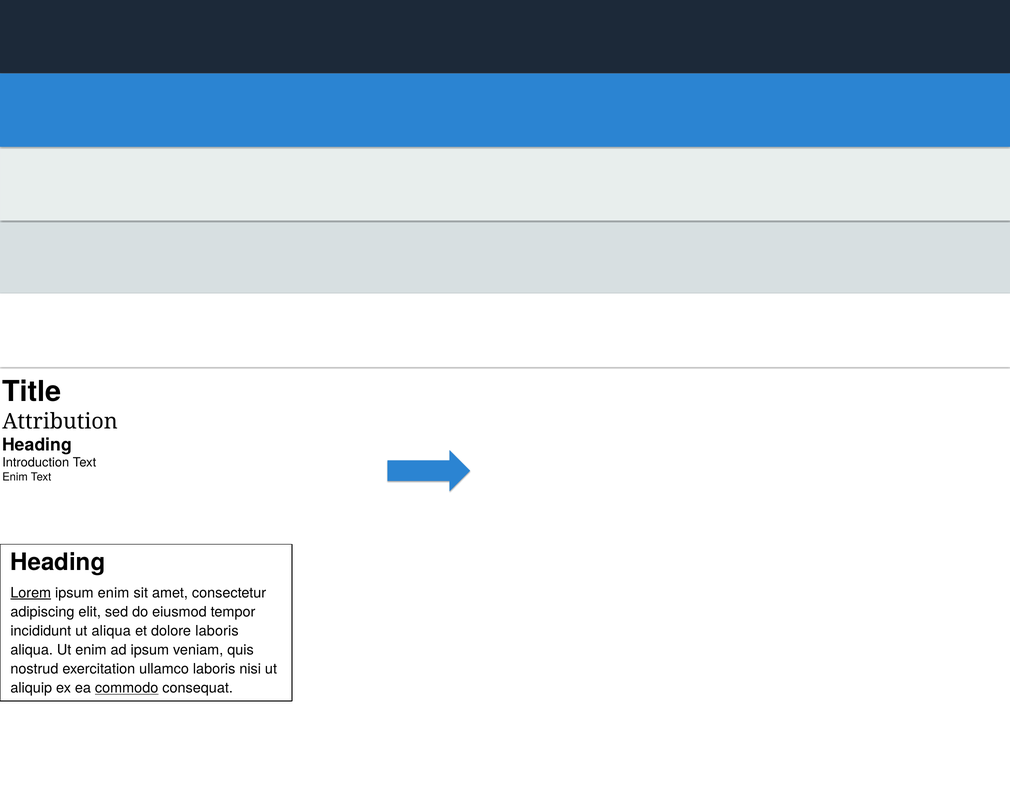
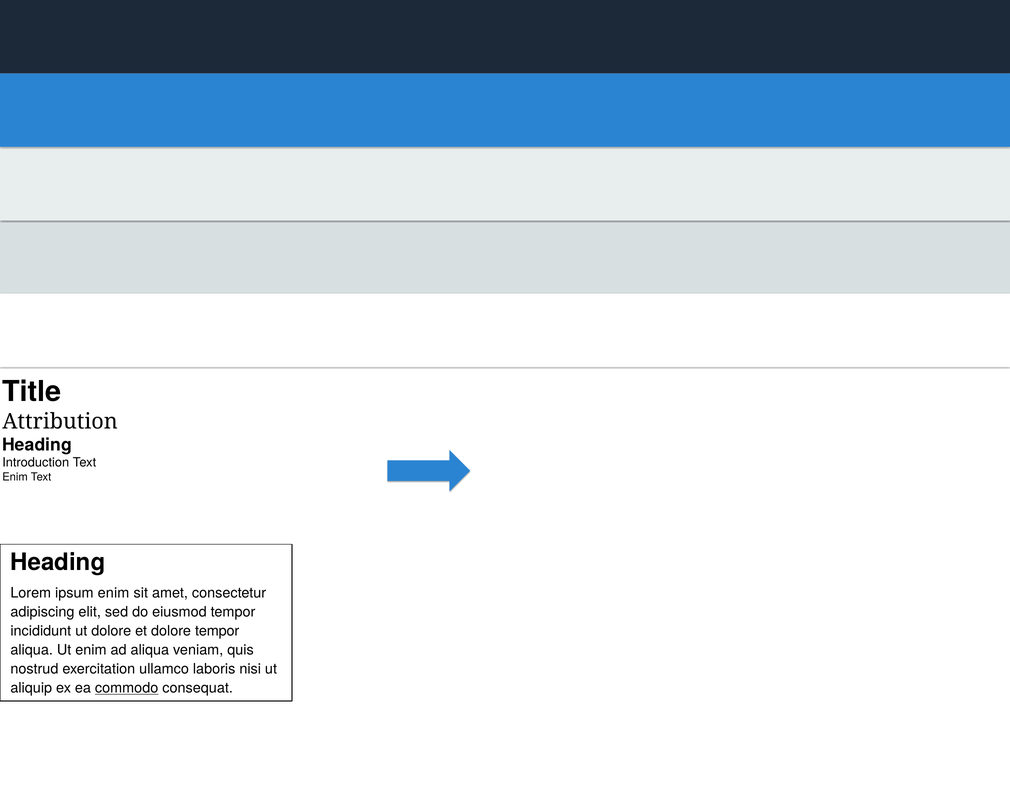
Lorem underline: present -> none (31, 593)
ut aliqua: aliqua -> dolore (111, 631)
dolore laboris: laboris -> tempor (217, 631)
ad ipsum: ipsum -> aliqua (150, 650)
